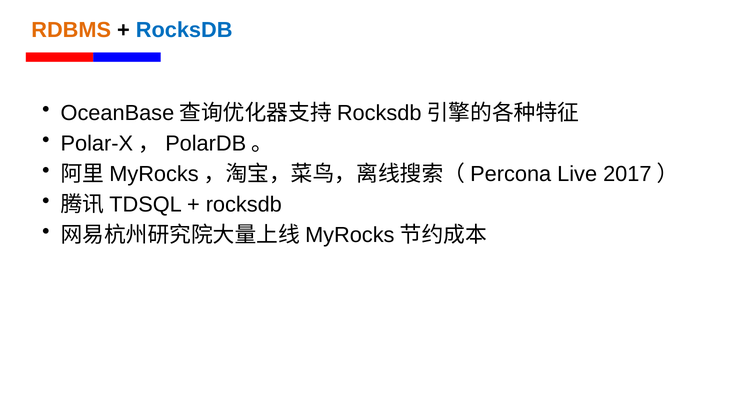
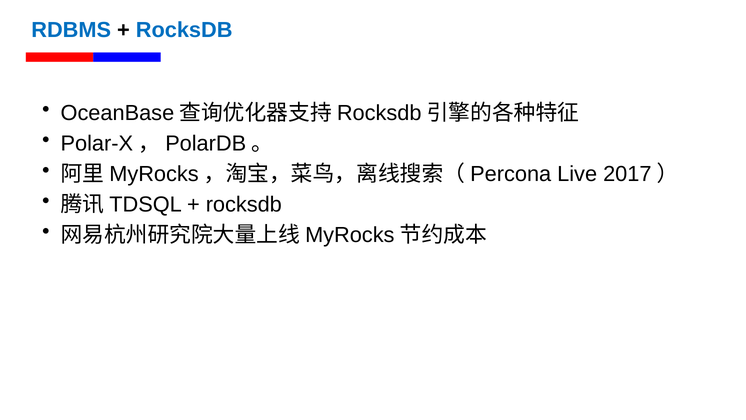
RDBMS colour: orange -> blue (71, 30)
